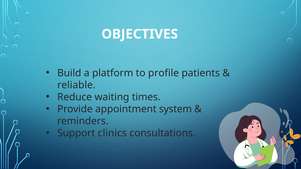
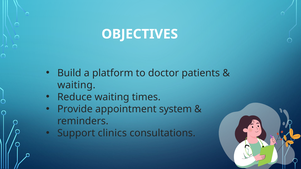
profile: profile -> doctor (164, 73)
reliable: reliable -> waiting (76, 85)
